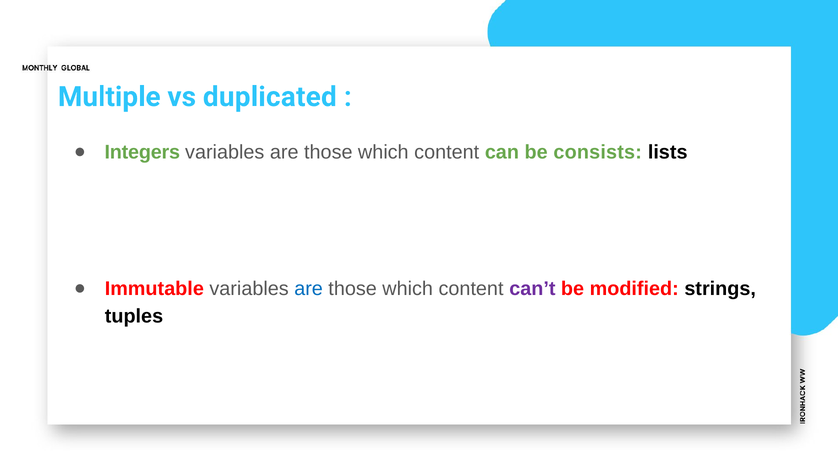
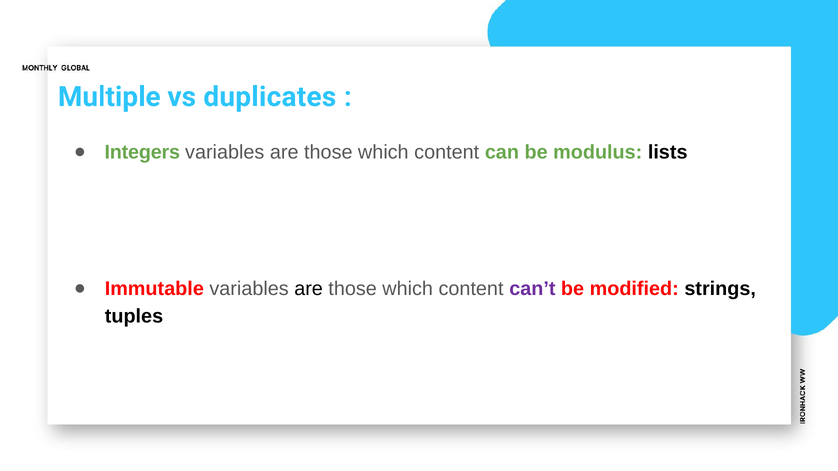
duplicated: duplicated -> duplicates (270, 97)
consists: consists -> modulus (598, 153)
are colour: blue -> black (309, 289)
